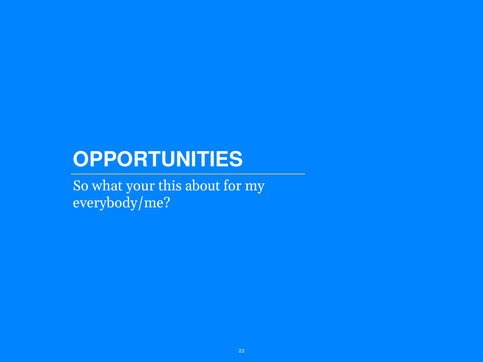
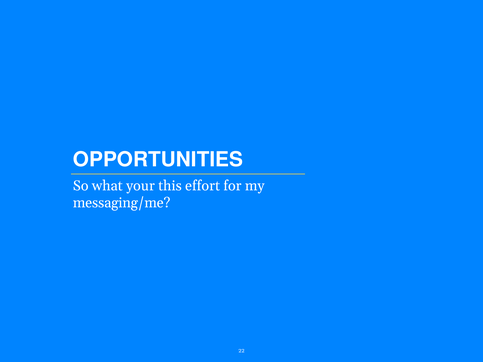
about: about -> effort (203, 186)
everybody/me: everybody/me -> messaging/me (122, 203)
